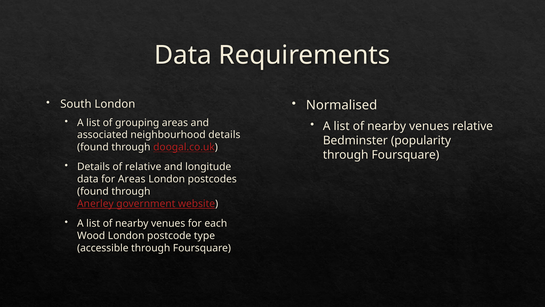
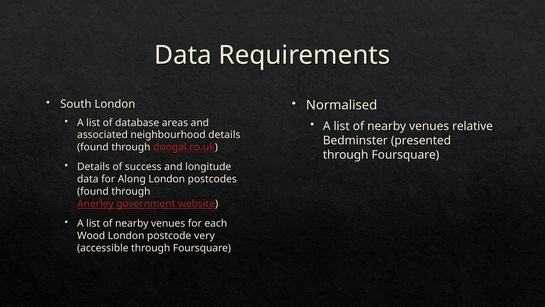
grouping: grouping -> database (137, 122)
popularity: popularity -> presented (421, 140)
of relative: relative -> success (143, 167)
for Areas: Areas -> Along (132, 179)
type: type -> very (204, 235)
